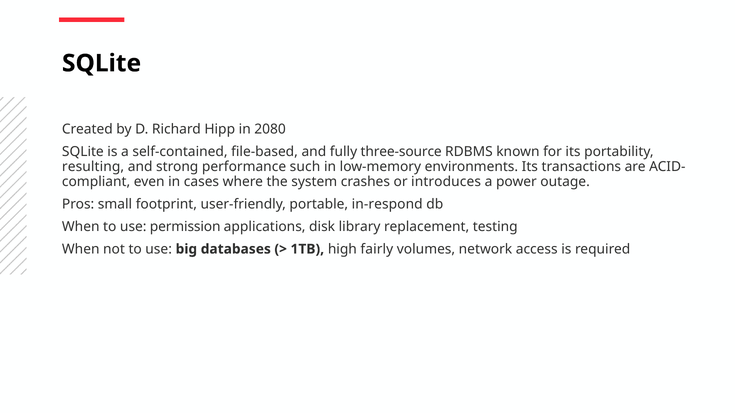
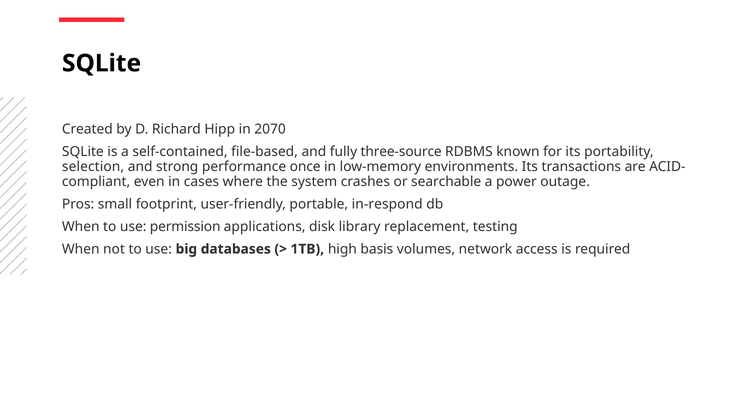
2080: 2080 -> 2070 (270, 129)
resulting: resulting -> selection (93, 167)
such: such -> once (305, 167)
introduces: introduces -> searchable (446, 182)
fairly: fairly -> basis (377, 249)
